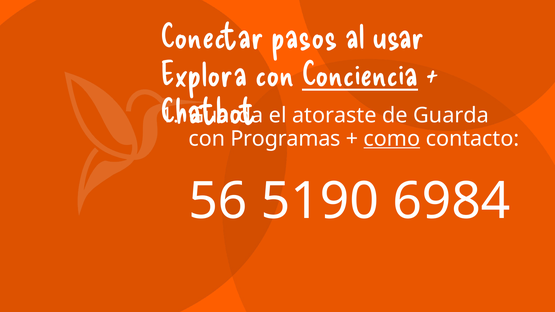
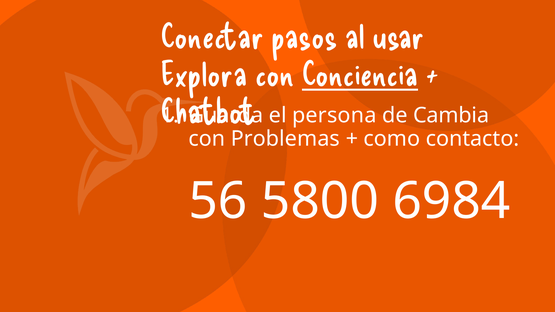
atoraste: atoraste -> persona (334, 115)
de Guarda: Guarda -> Cambia (451, 115)
Programas: Programas -> Problemas (285, 139)
como underline: present -> none (392, 139)
5190: 5190 -> 5800 (320, 201)
